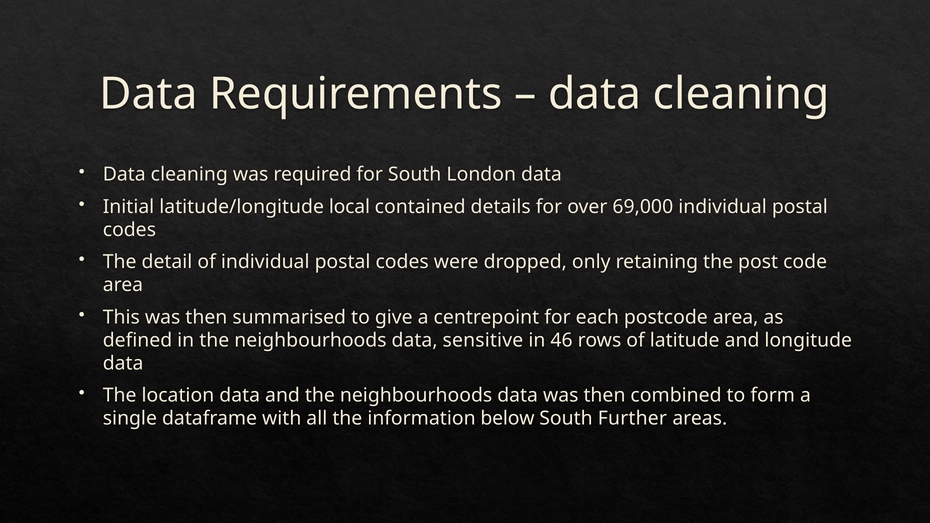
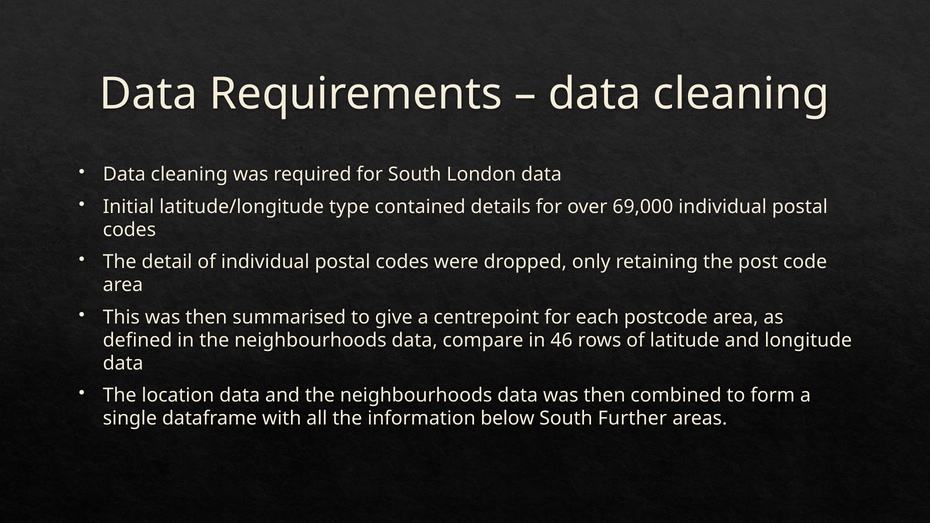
local: local -> type (349, 207)
sensitive: sensitive -> compare (483, 340)
